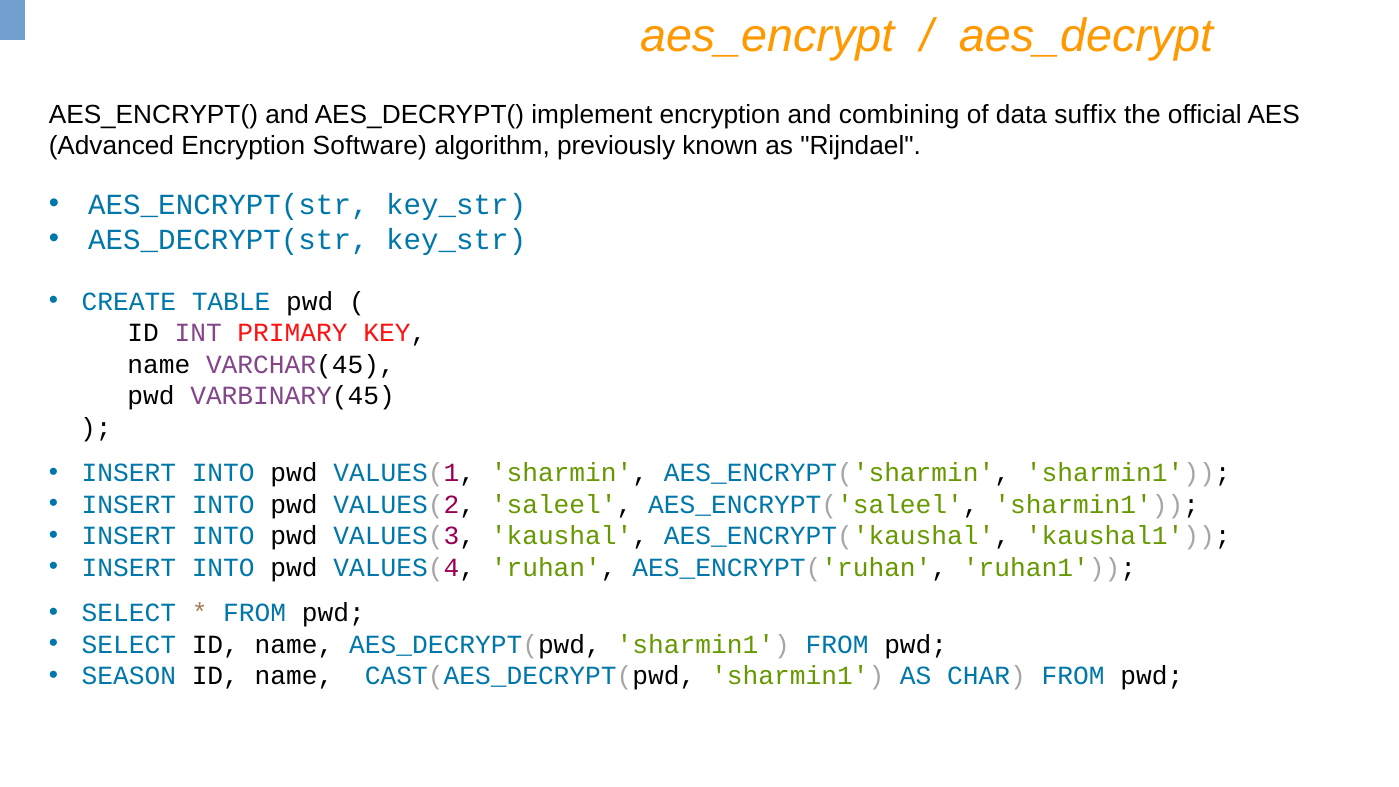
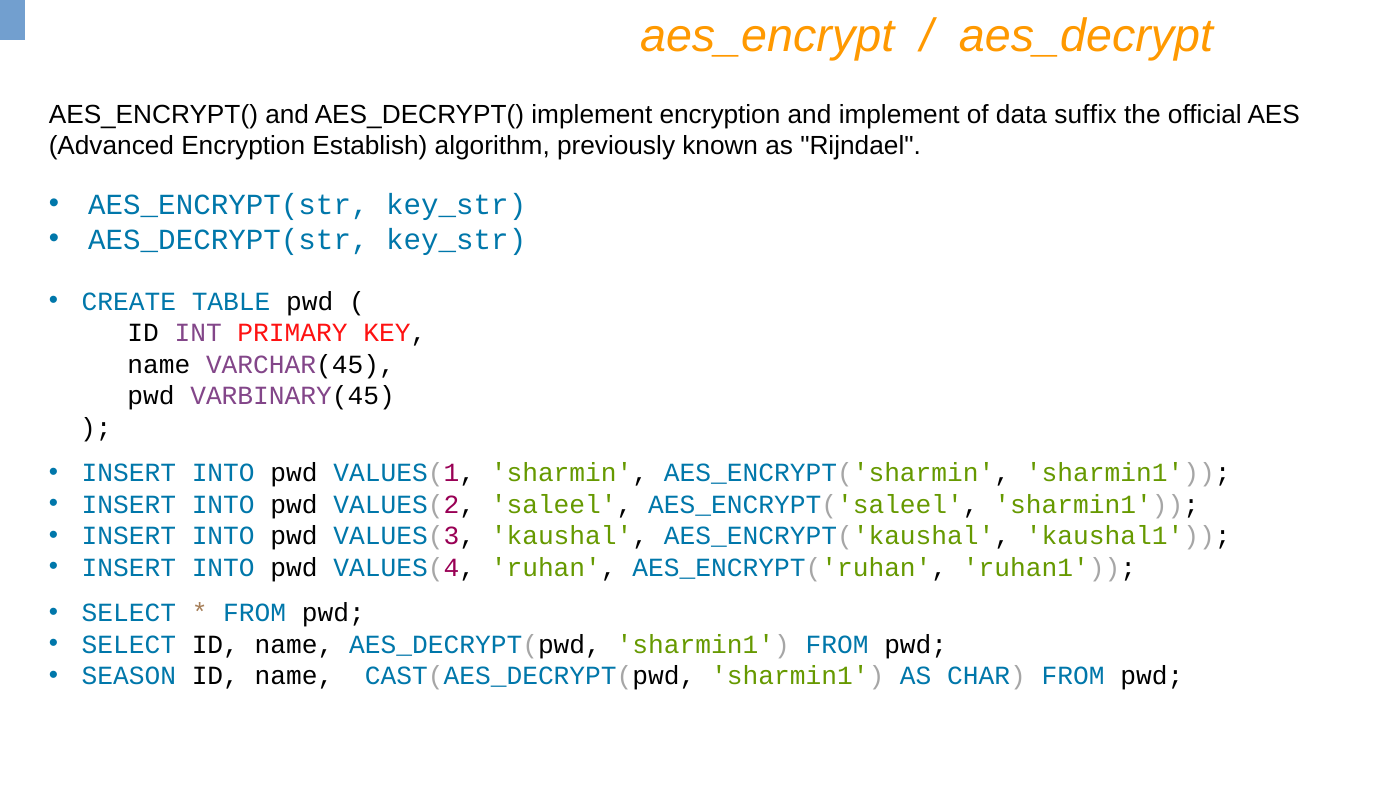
and combining: combining -> implement (899, 115)
Software: Software -> Establish (370, 146)
